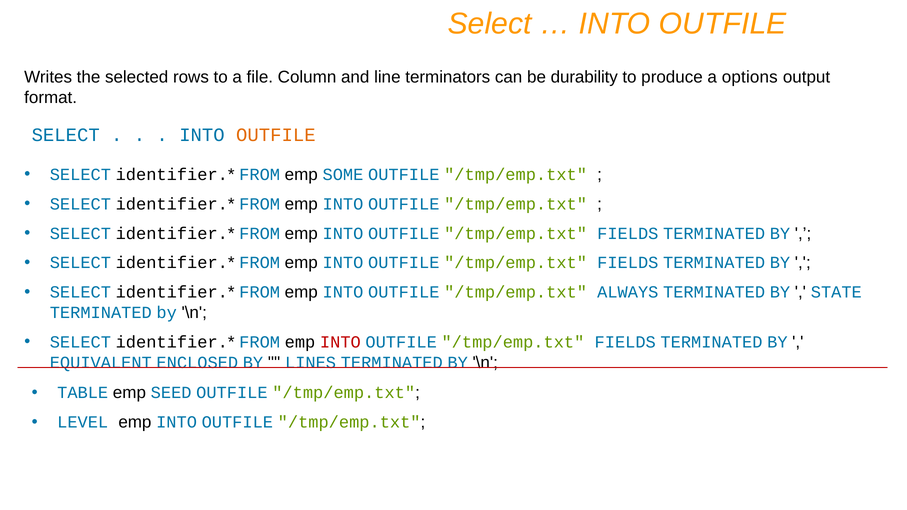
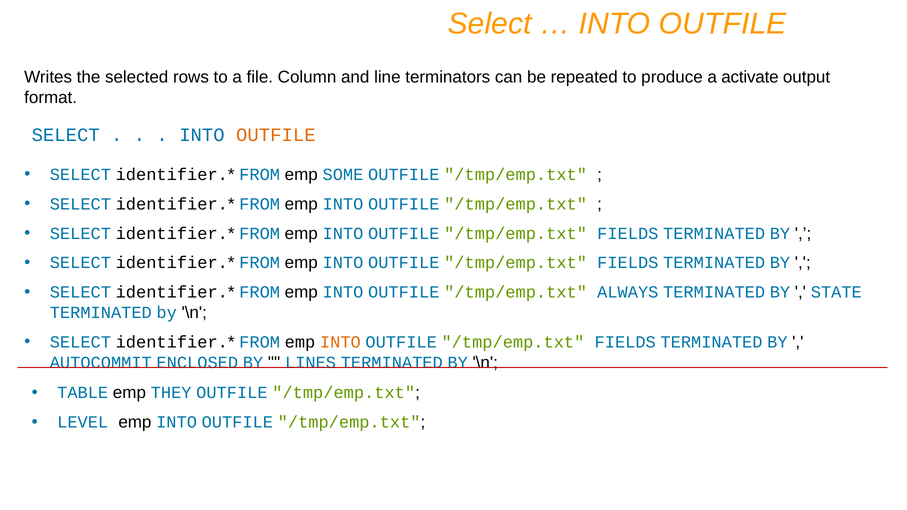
durability: durability -> repeated (584, 77)
options: options -> activate (750, 77)
INTO colour: red -> orange (340, 342)
EQUIVALENT: EQUIVALENT -> AUTOCOMMIT (101, 363)
SEED: SEED -> THEY (171, 393)
